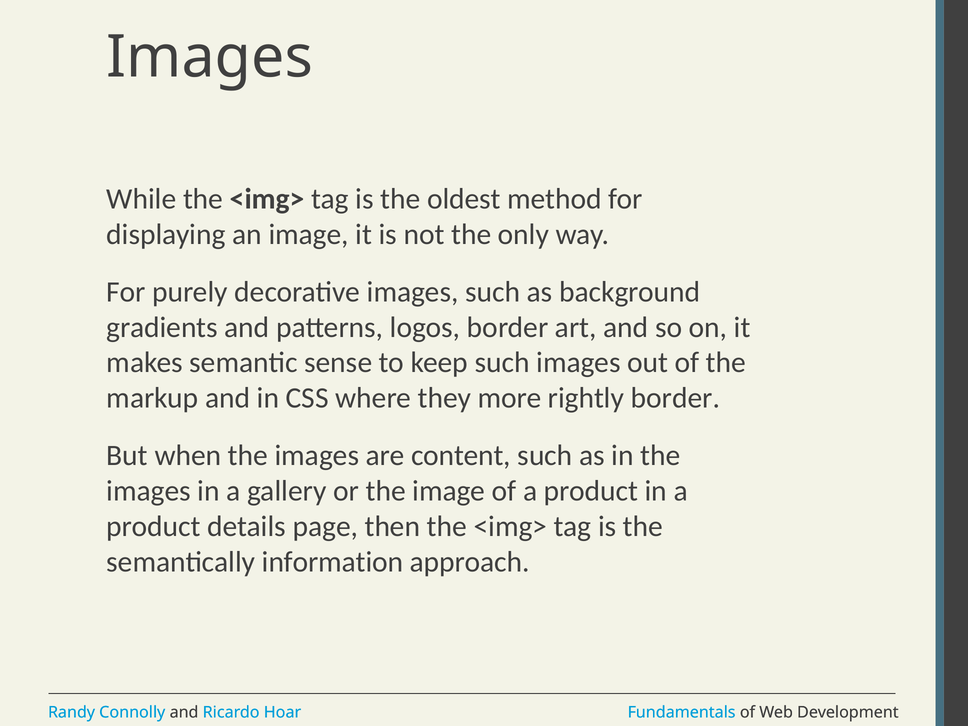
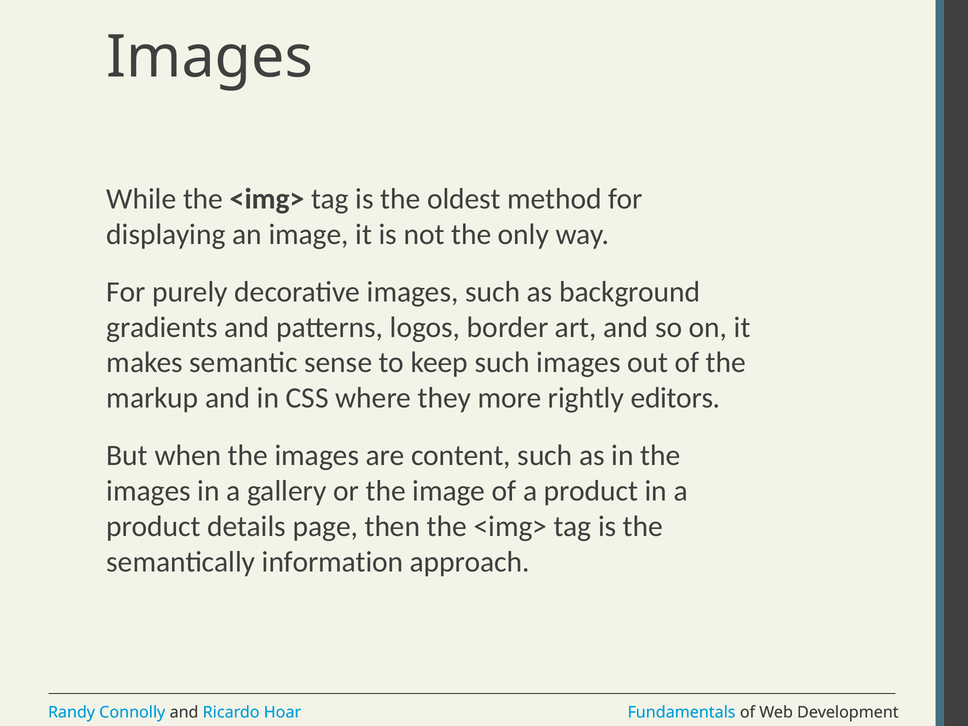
rightly border: border -> editors (676, 398)
